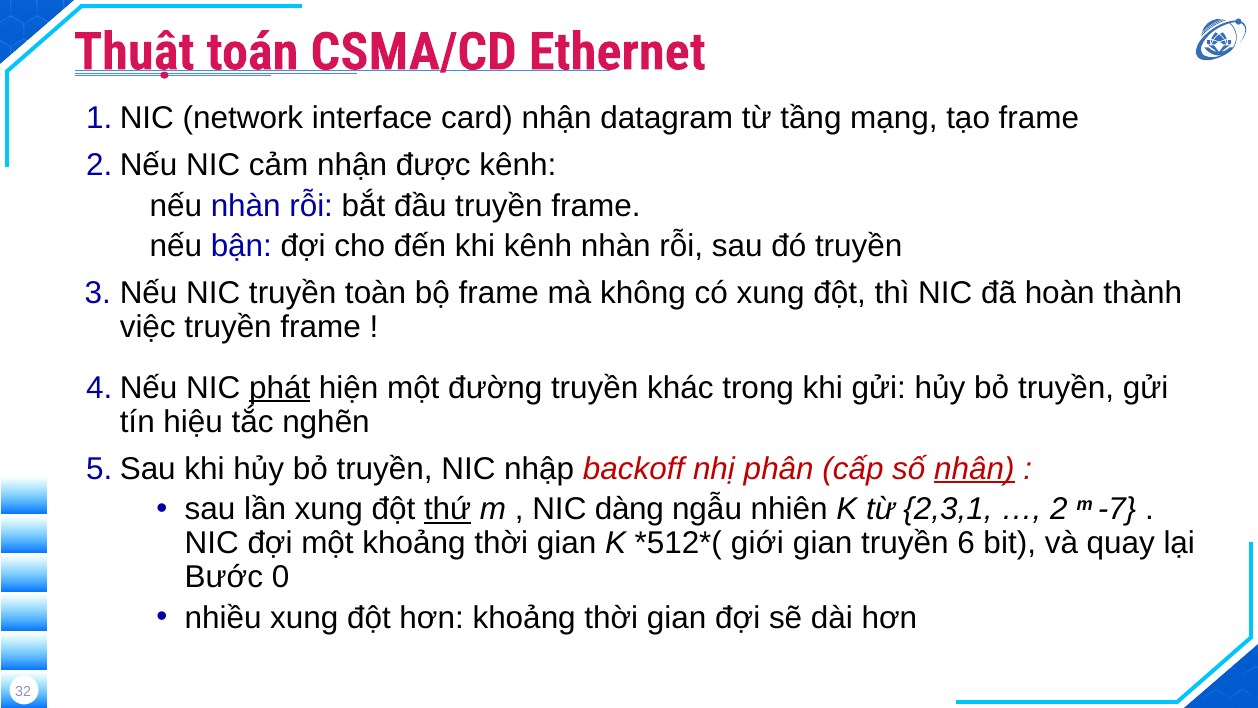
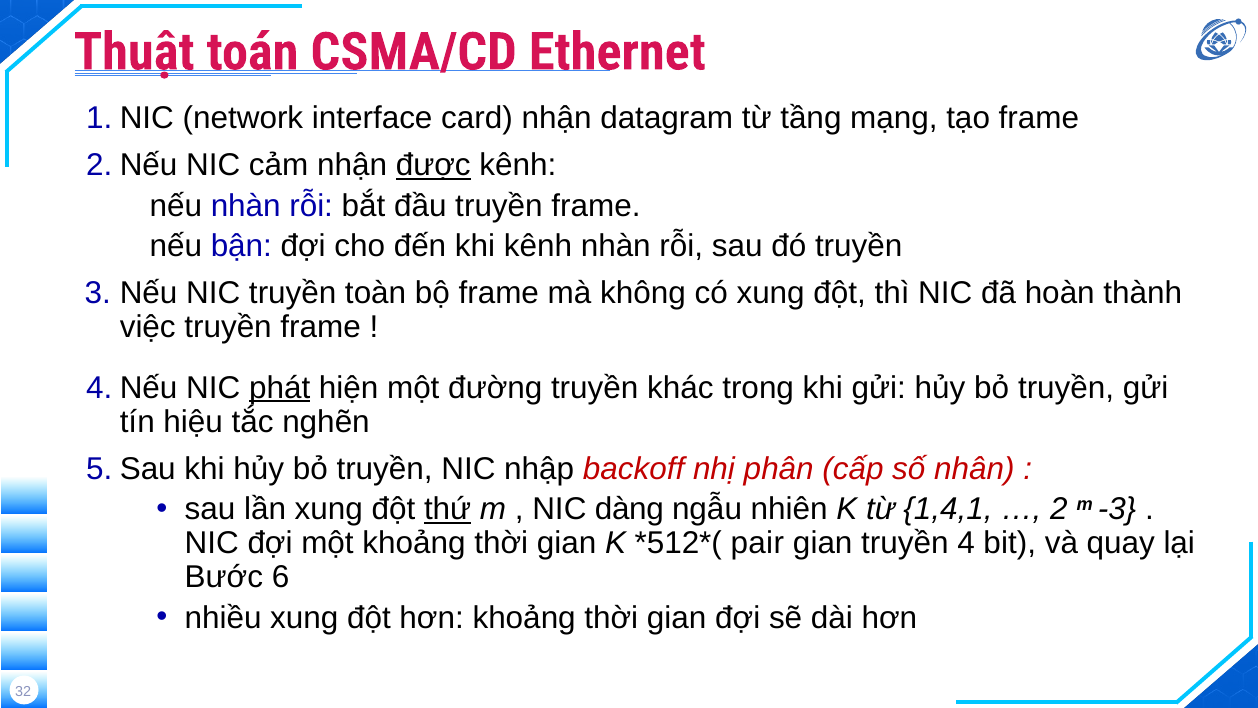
được underline: none -> present (433, 165)
nhân underline: present -> none (974, 469)
2,3,1: 2,3,1 -> 1,4,1 (948, 509)
-7: -7 -> -3 (1117, 509)
giới: giới -> pair (757, 543)
6: 6 -> 4 (966, 543)
0: 0 -> 6 (281, 577)
